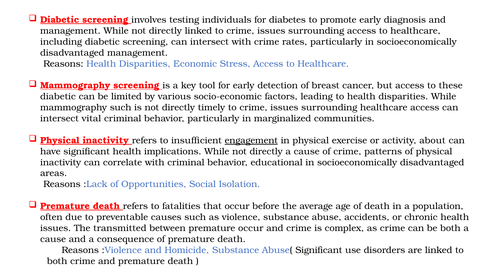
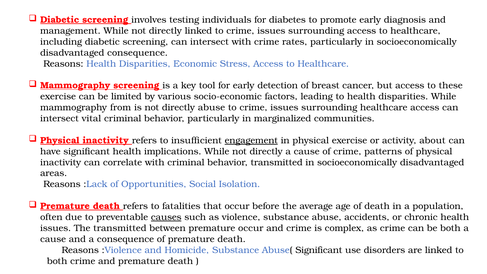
disadvantaged management: management -> consequence (138, 53)
diabetic: diabetic -> exercise (58, 97)
mammography such: such -> from (121, 108)
directly timely: timely -> abuse (211, 108)
behavior educational: educational -> transmitted (277, 162)
causes underline: none -> present (166, 217)
